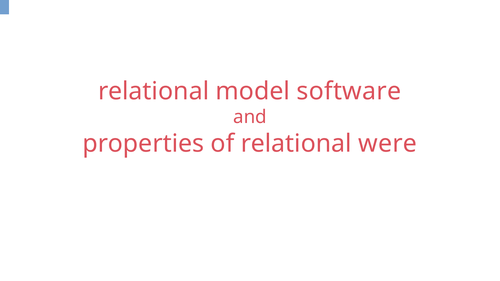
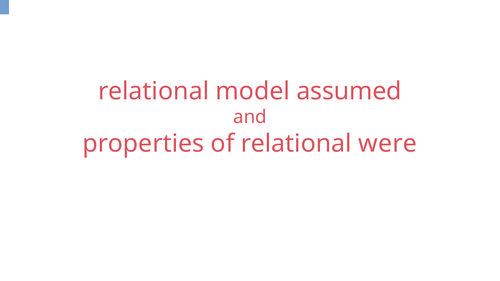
software: software -> assumed (349, 91)
